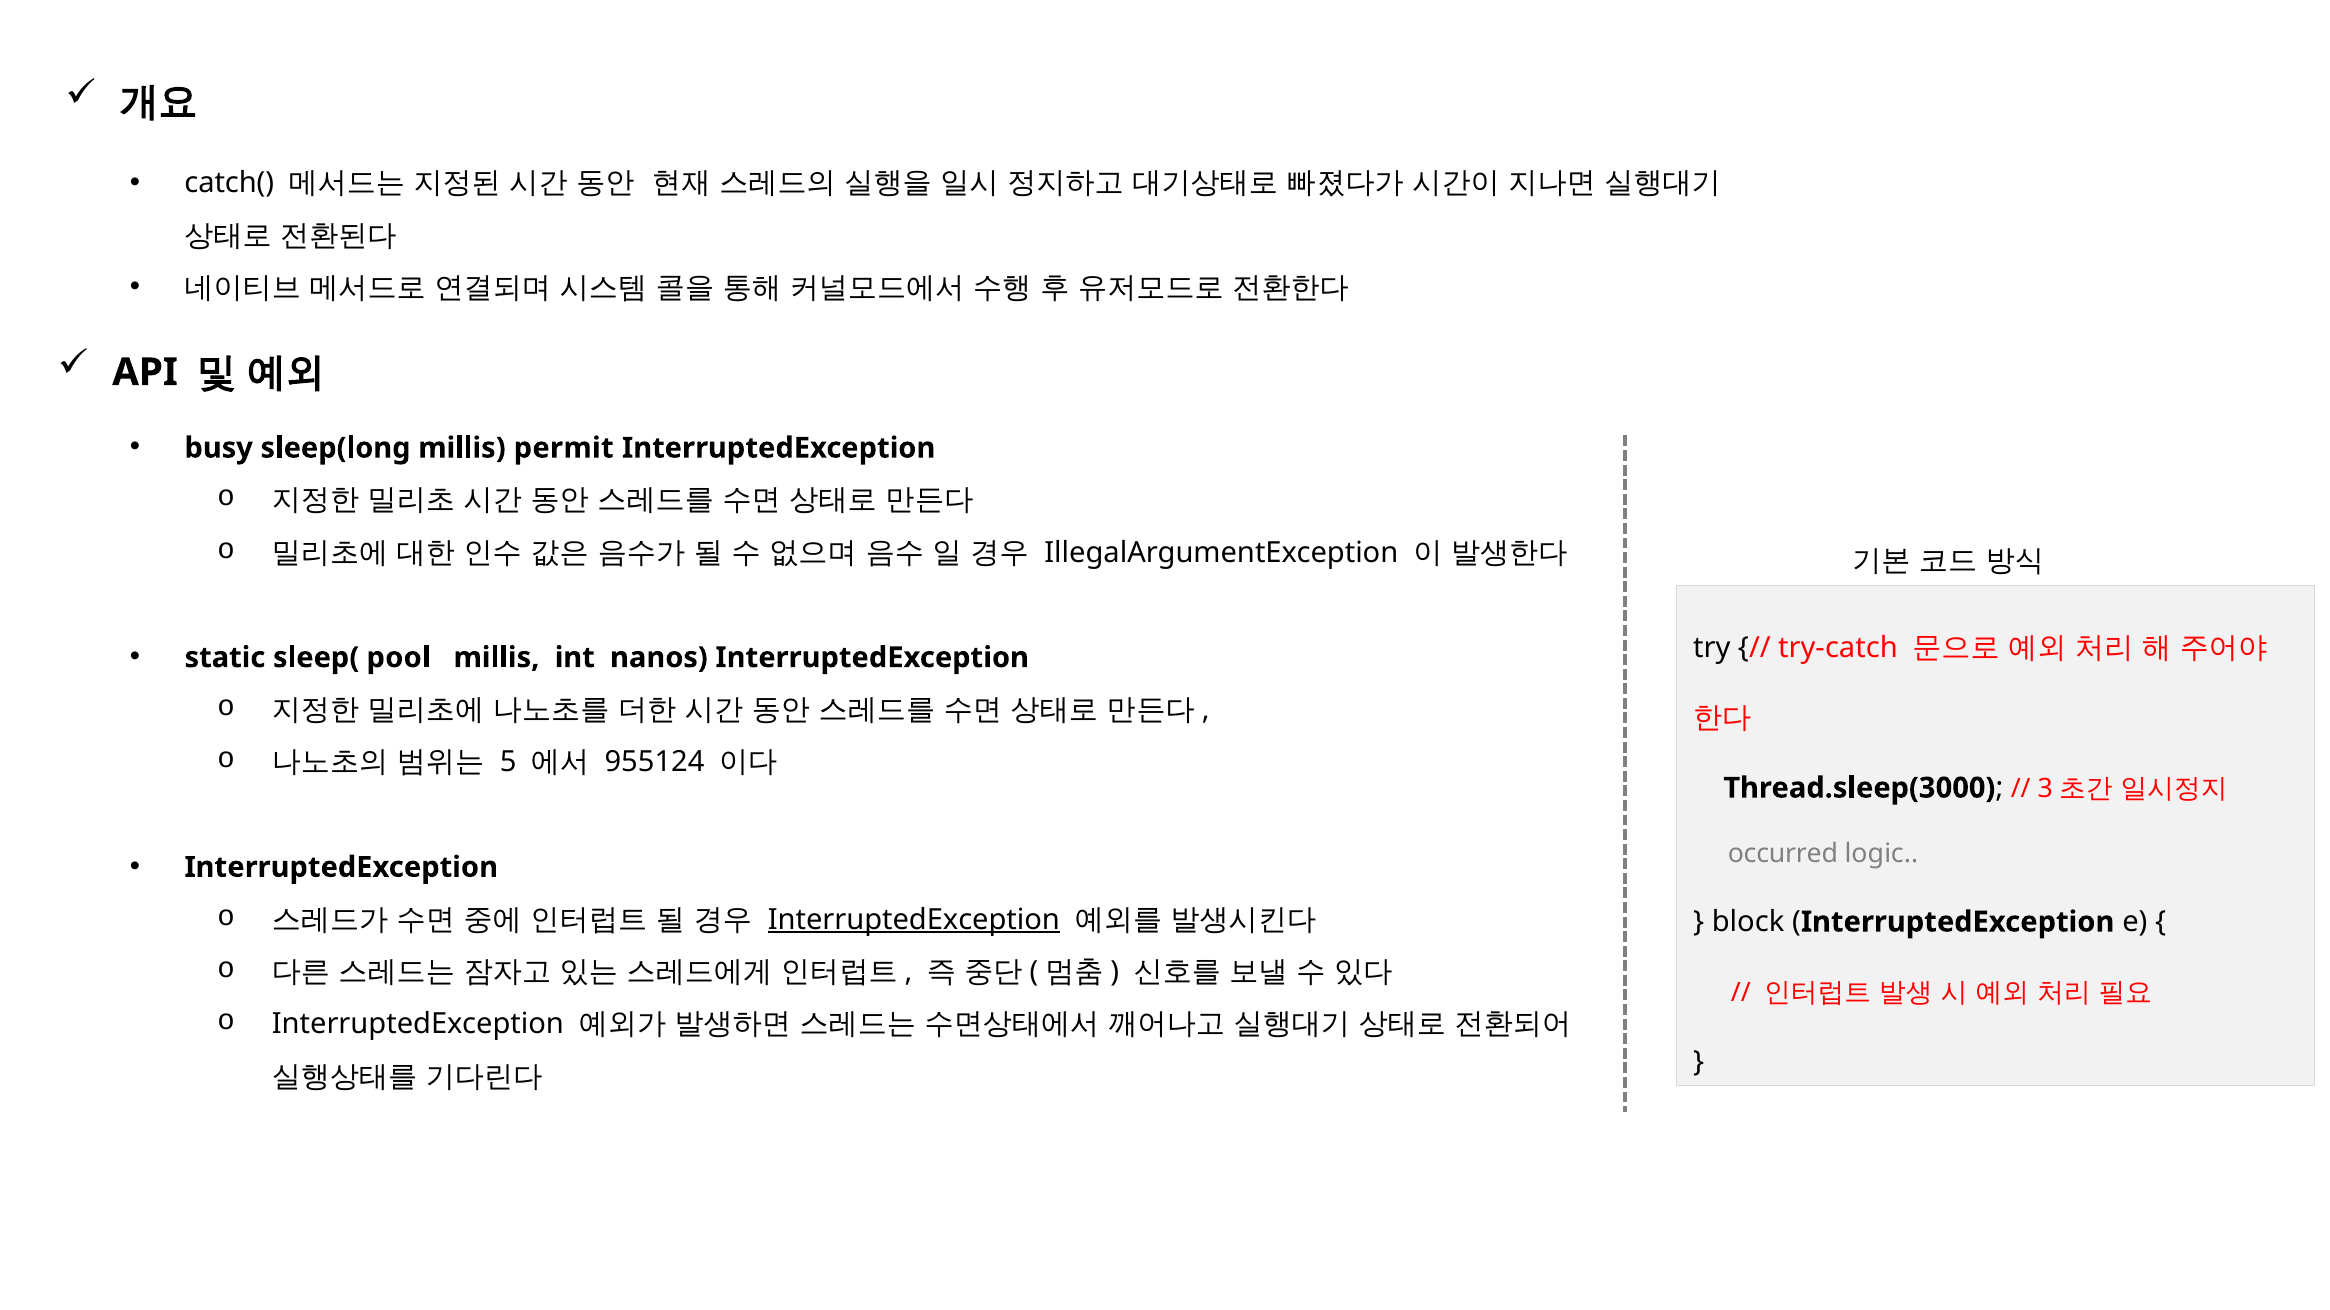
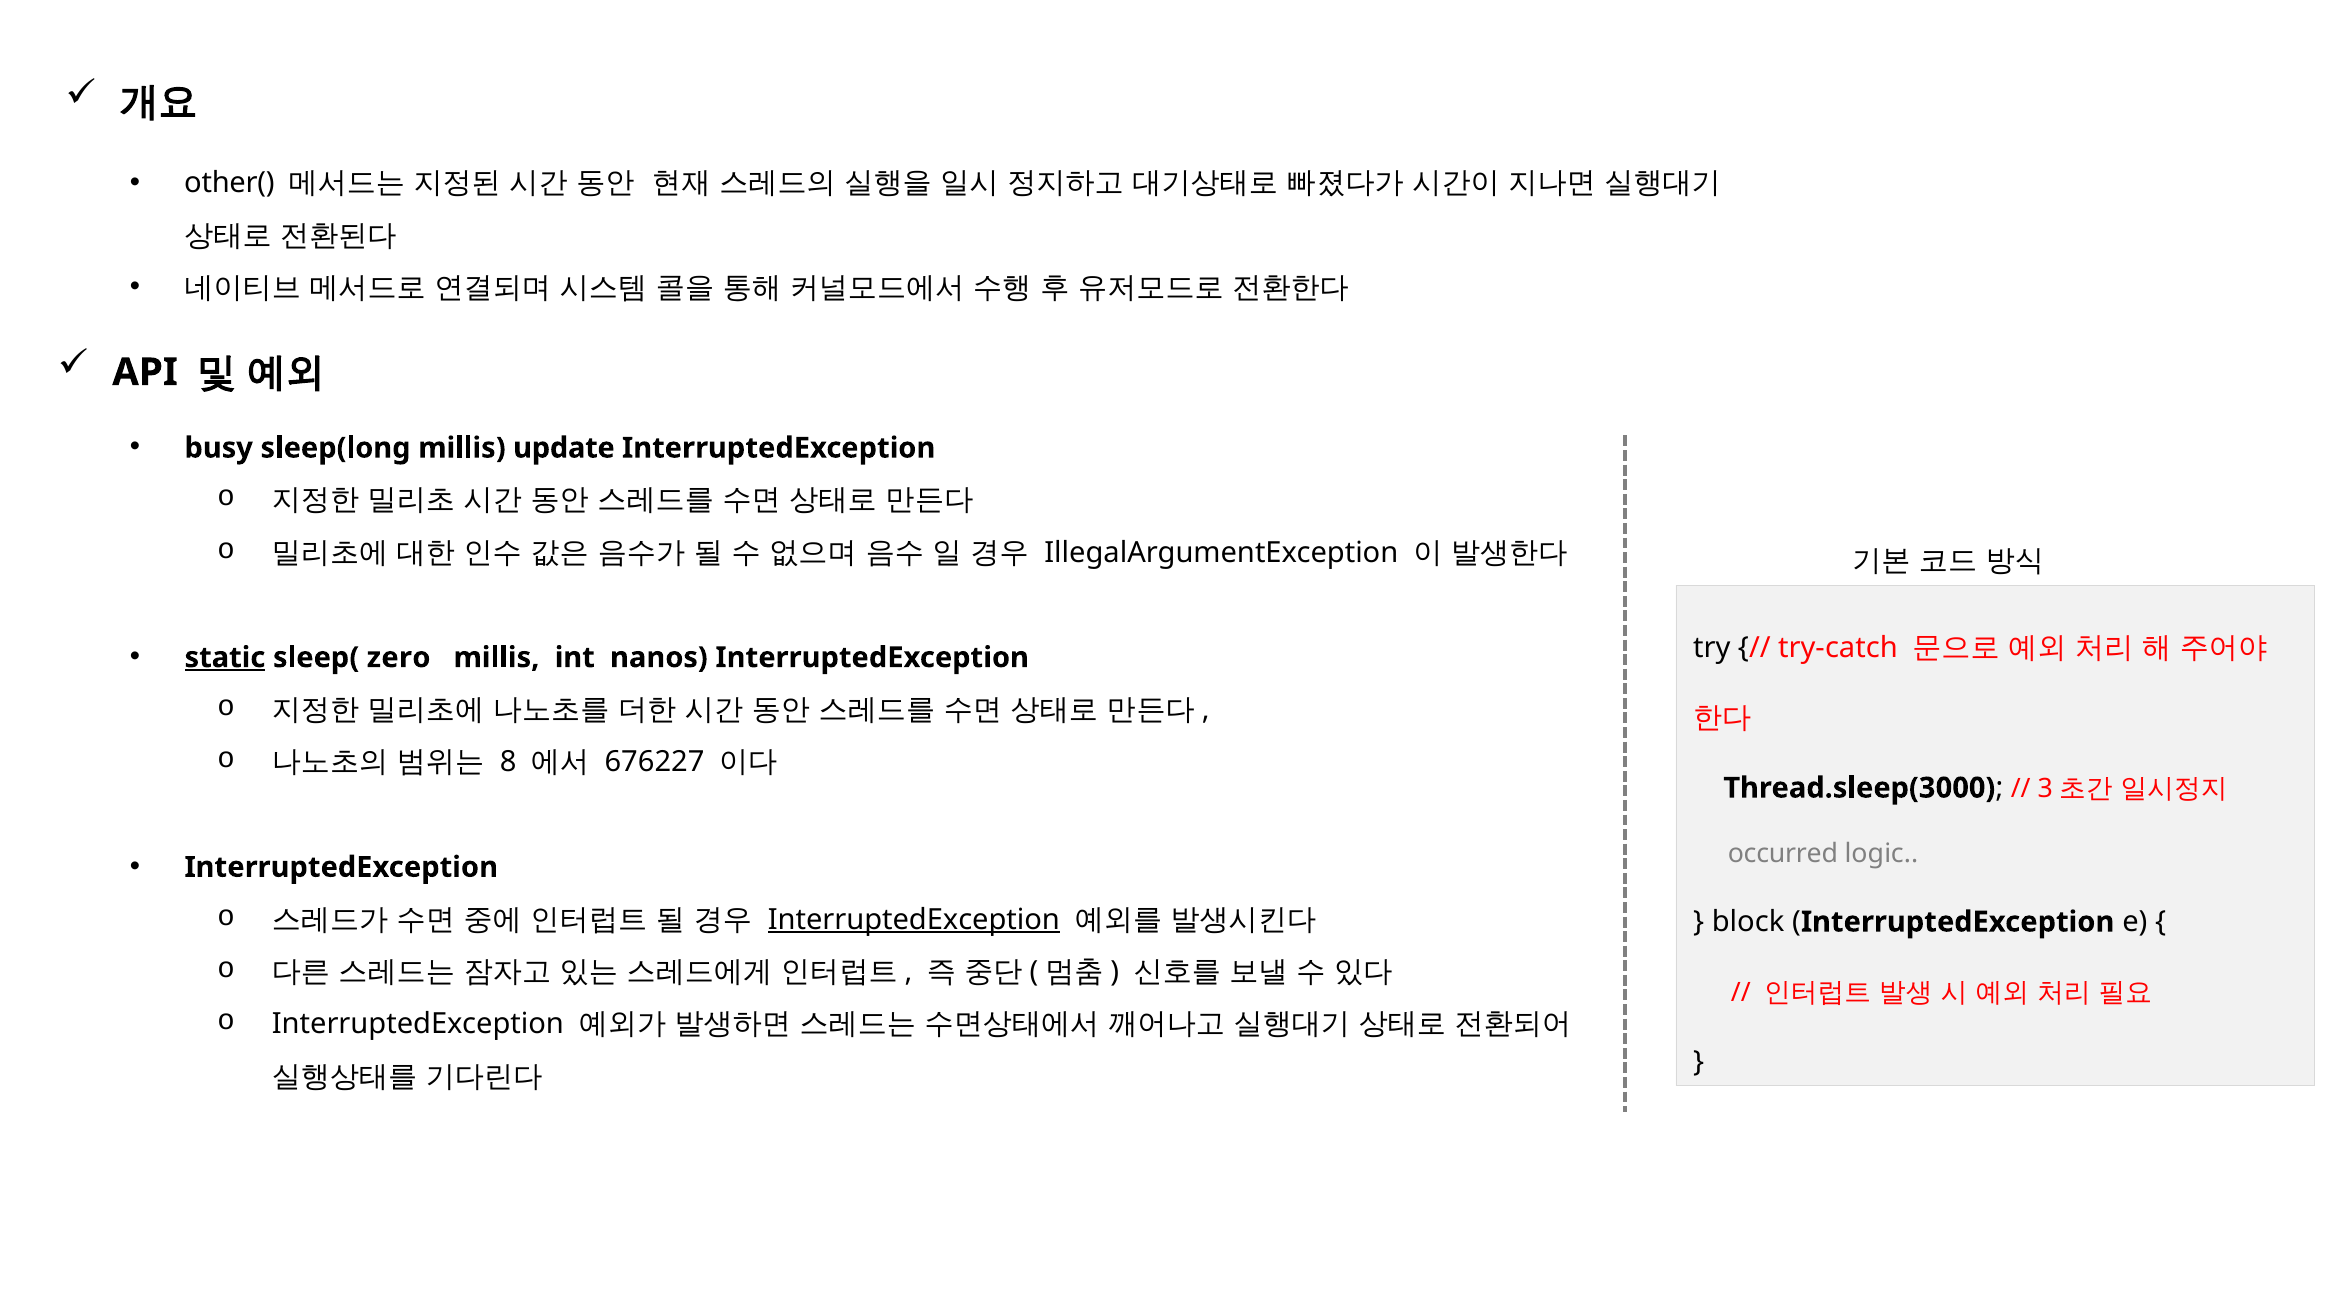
catch(: catch( -> other( (229, 183)
permit: permit -> update (564, 448)
static underline: none -> present (225, 658)
pool: pool -> zero (399, 658)
5: 5 -> 8 (508, 763)
955124: 955124 -> 676227 (655, 763)
